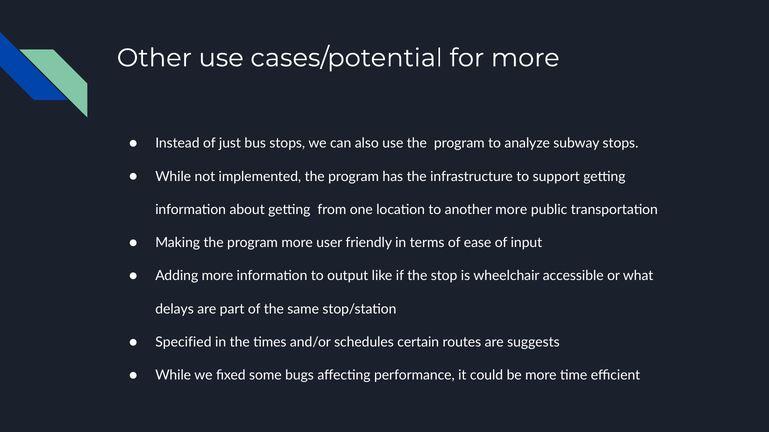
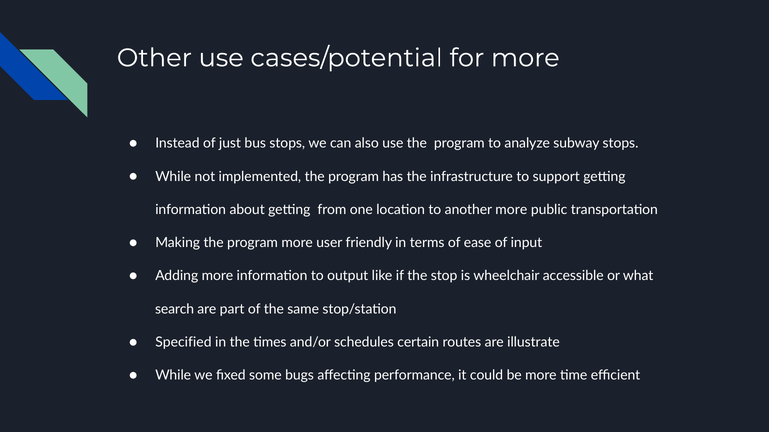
delays: delays -> search (175, 309)
suggests: suggests -> illustrate (533, 343)
